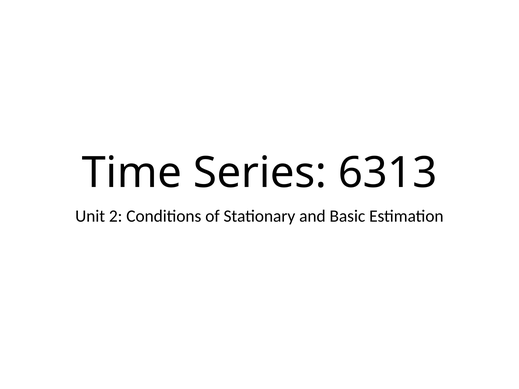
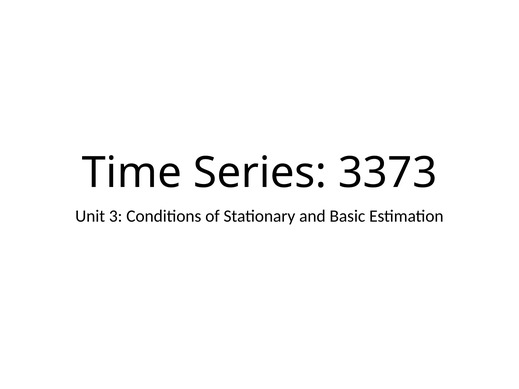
6313: 6313 -> 3373 (388, 173)
2: 2 -> 3 (116, 216)
